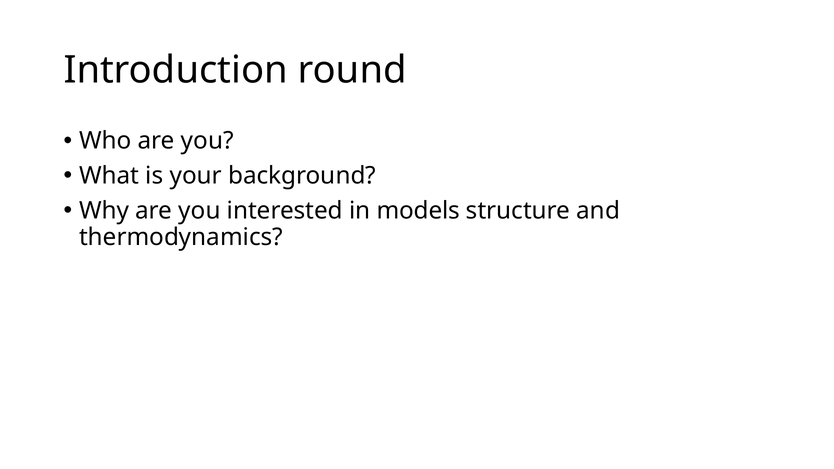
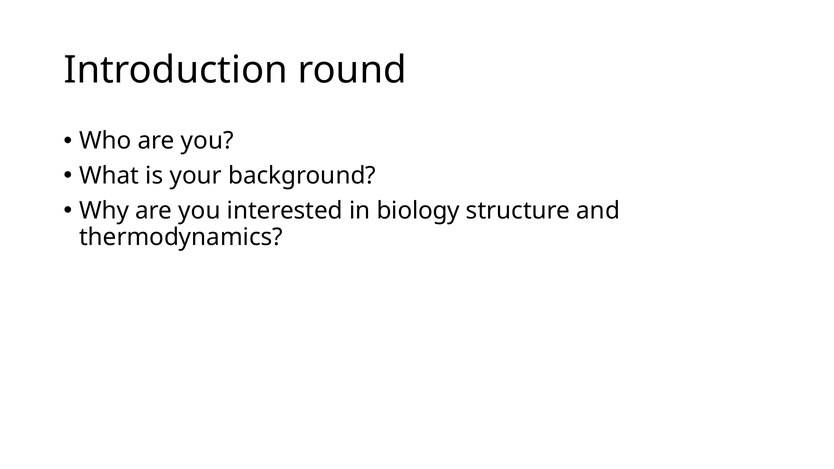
models: models -> biology (418, 211)
